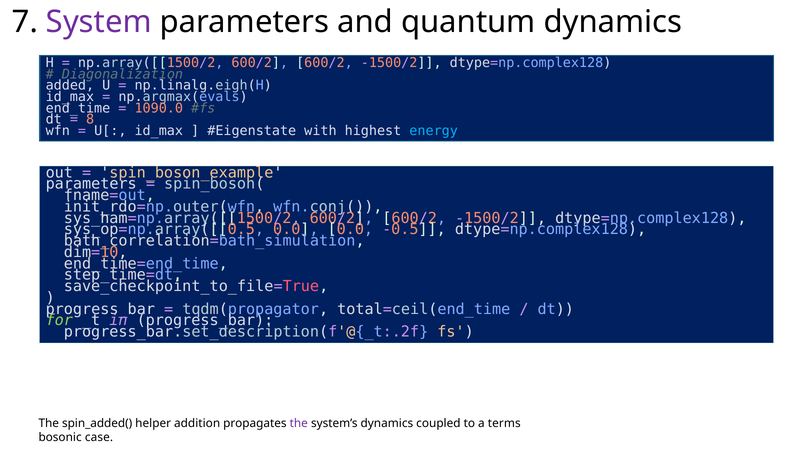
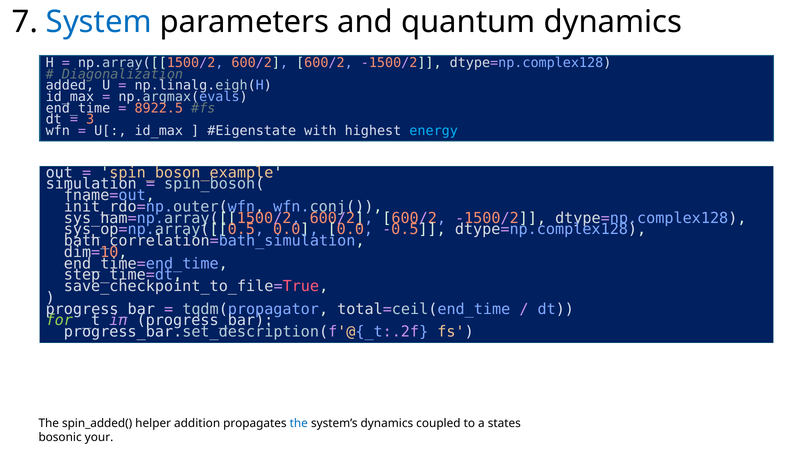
System colour: purple -> blue (99, 22)
1090.0: 1090.0 -> 8922.5 (159, 108)
8: 8 -> 3 (90, 119)
parameters: parameters -> simulation (91, 184)
the colour: purple -> blue (299, 423)
terms: terms -> states (504, 423)
case: case -> your (99, 437)
